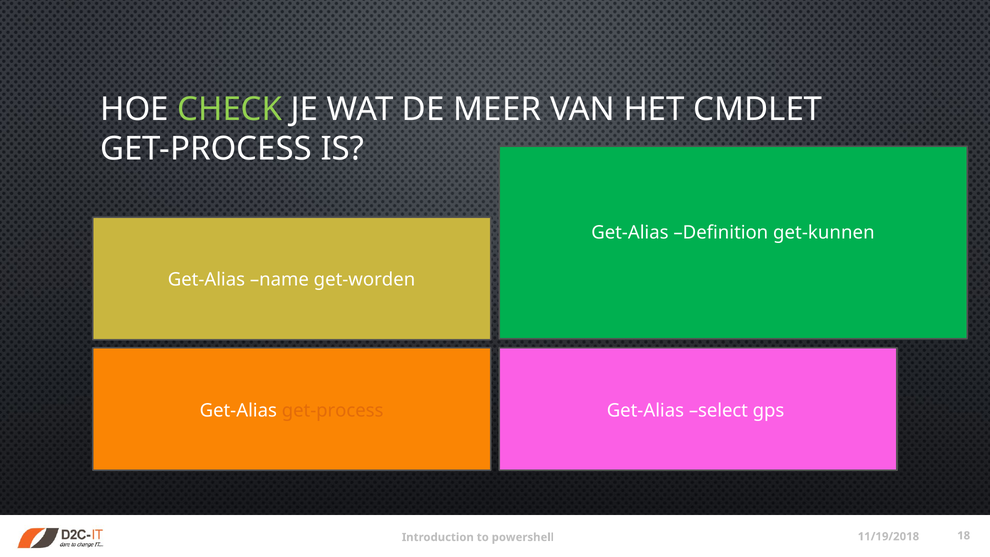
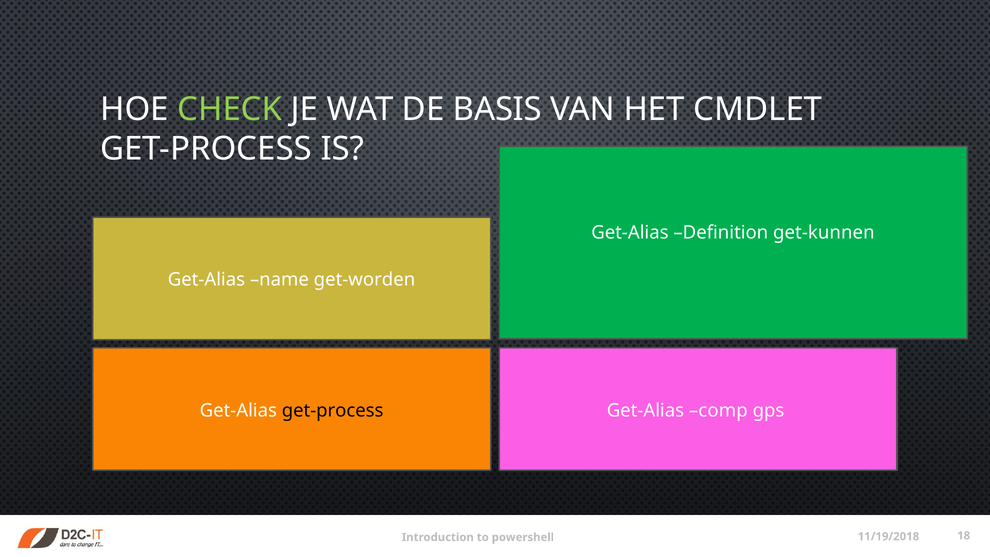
MEER: MEER -> BASIS (497, 109)
get-process colour: orange -> black (333, 410)
select: select -> comp (718, 410)
